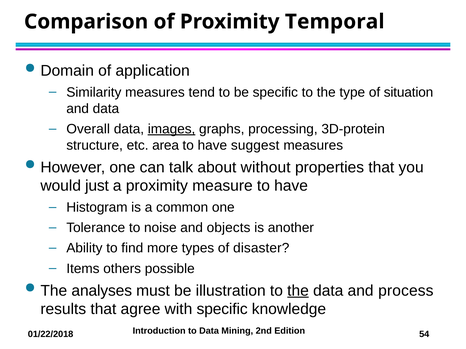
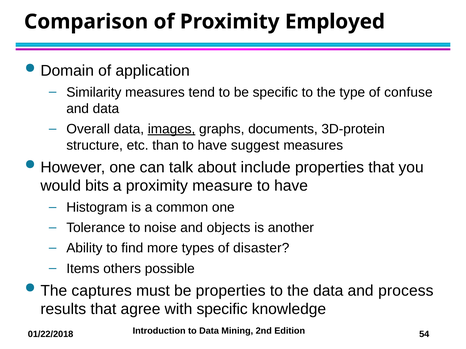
Temporal: Temporal -> Employed (335, 22)
situation: situation -> confuse (408, 92)
processing: processing -> documents (283, 129)
area: area -> than (166, 145)
without: without -> include (266, 167)
just: just -> bits (97, 186)
analyses: analyses -> captures (102, 291)
be illustration: illustration -> properties (231, 291)
the underline: present -> none (298, 291)
